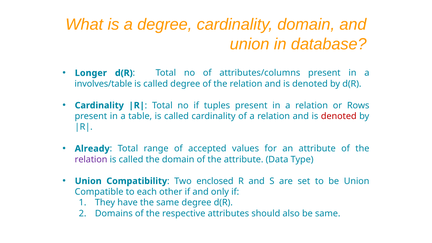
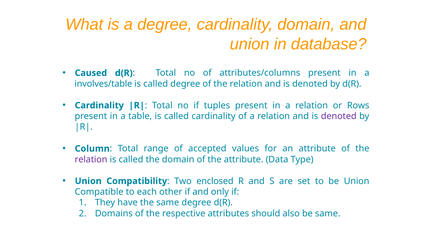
Longer: Longer -> Caused (91, 73)
denoted colour: red -> purple (339, 116)
Already: Already -> Column (92, 149)
